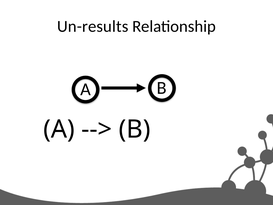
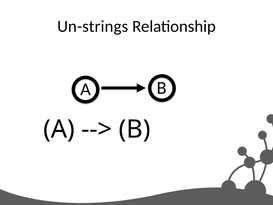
Un-results: Un-results -> Un-strings (93, 26)
